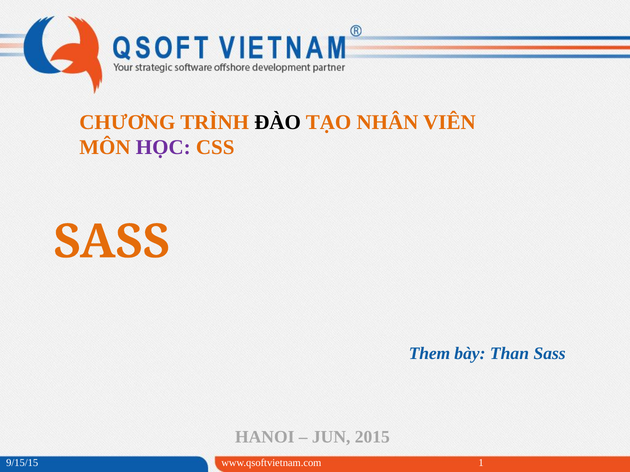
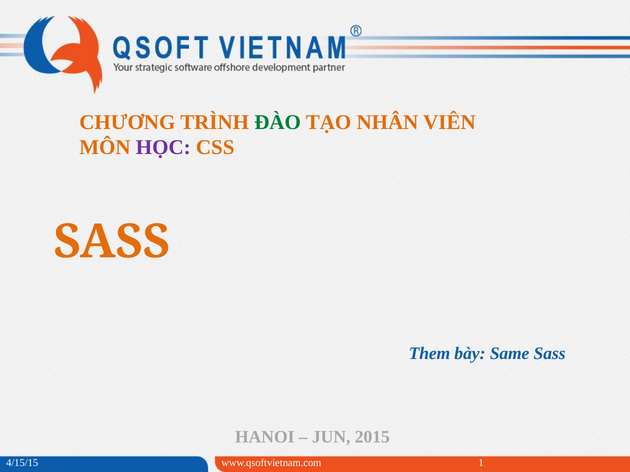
ĐÀO colour: black -> green (278, 123)
Than: Than -> Same (510, 354)
9/15/15: 9/15/15 -> 4/15/15 (22, 463)
